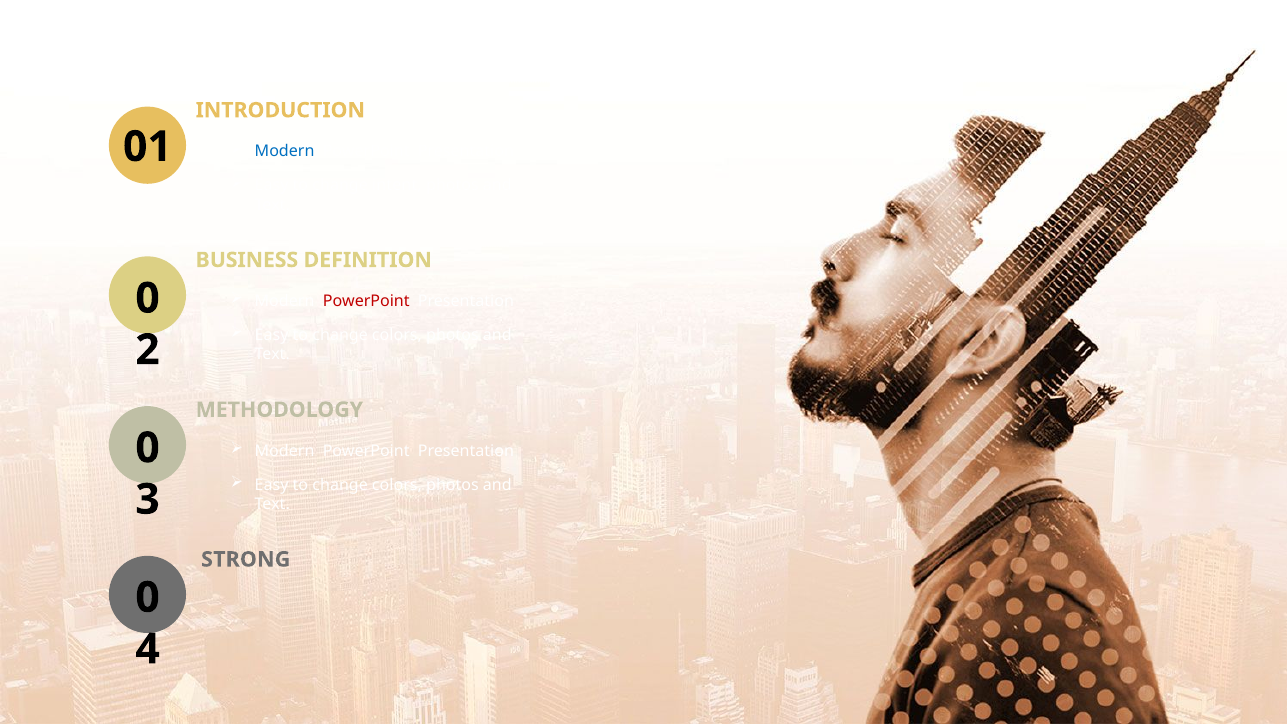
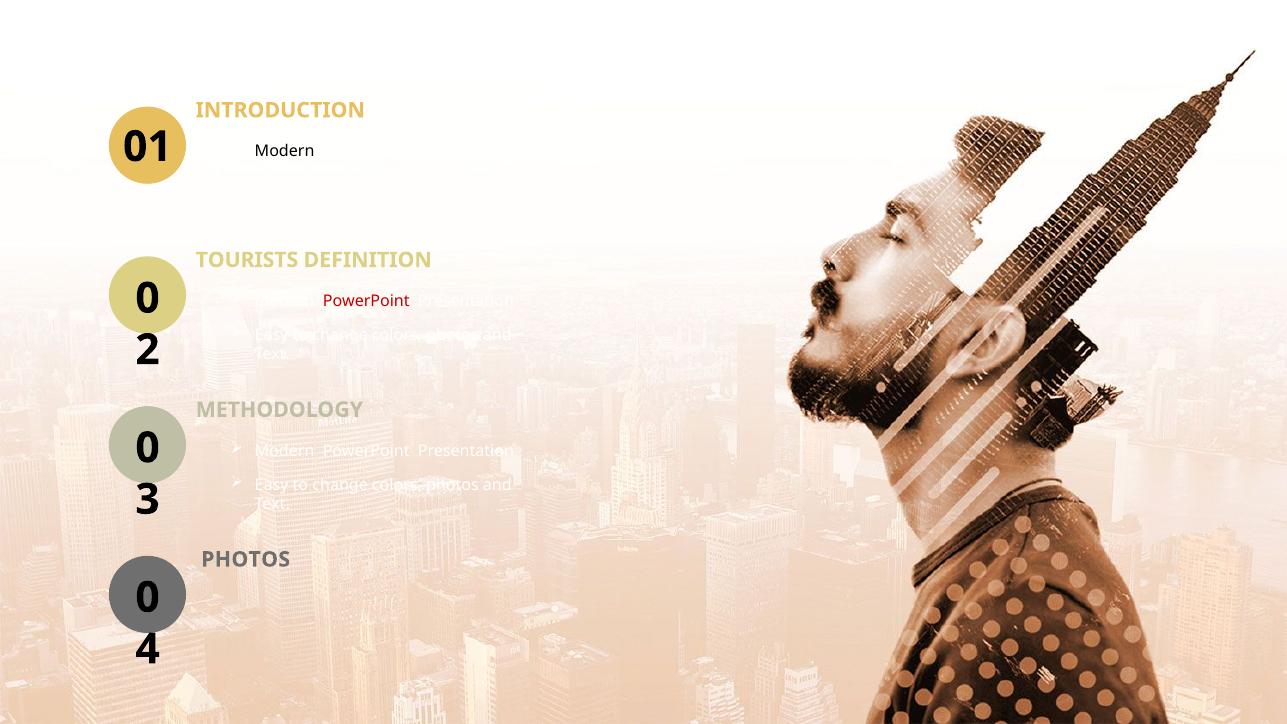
Modern colour: blue -> black (285, 151)
BUSINESS: BUSINESS -> TOURISTS (247, 260)
STRONG: STRONG -> PHOTOS (246, 559)
